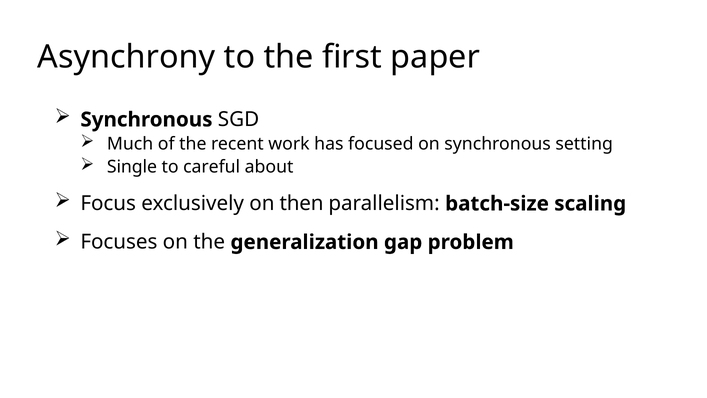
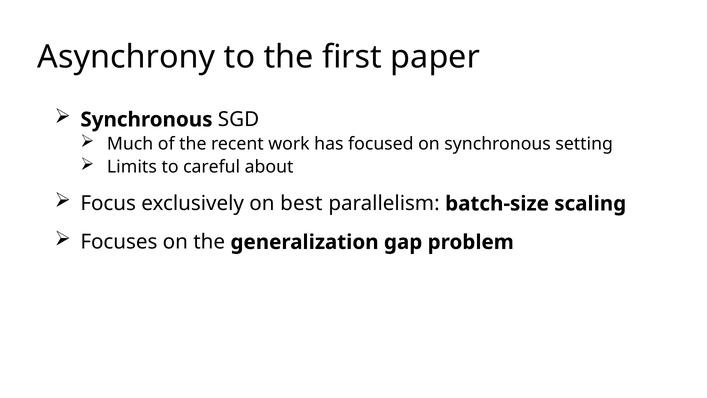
Single: Single -> Limits (132, 167)
then: then -> best (301, 204)
